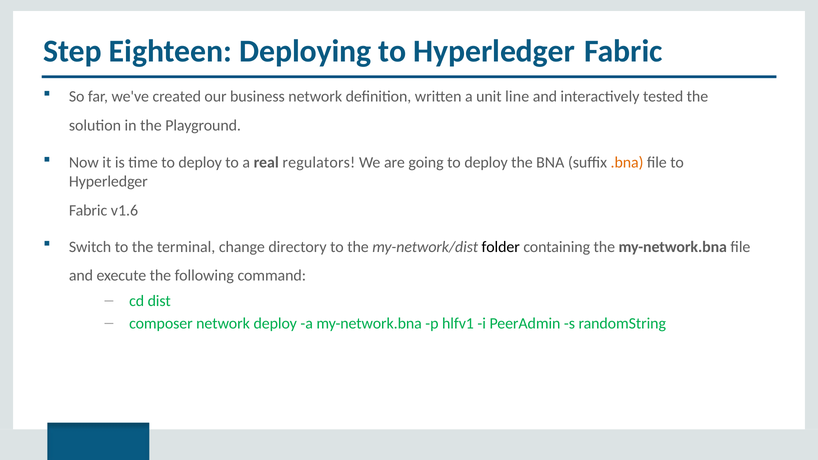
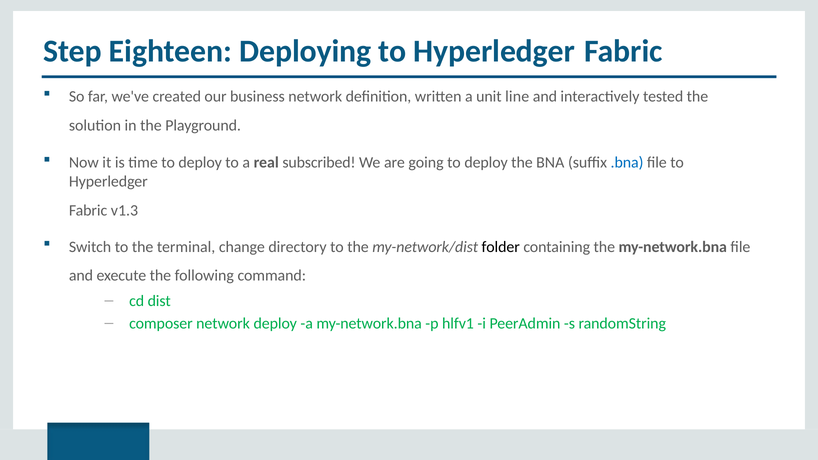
regulators: regulators -> subscribed (319, 163)
.bna colour: orange -> blue (627, 163)
v1.6: v1.6 -> v1.3 (124, 210)
